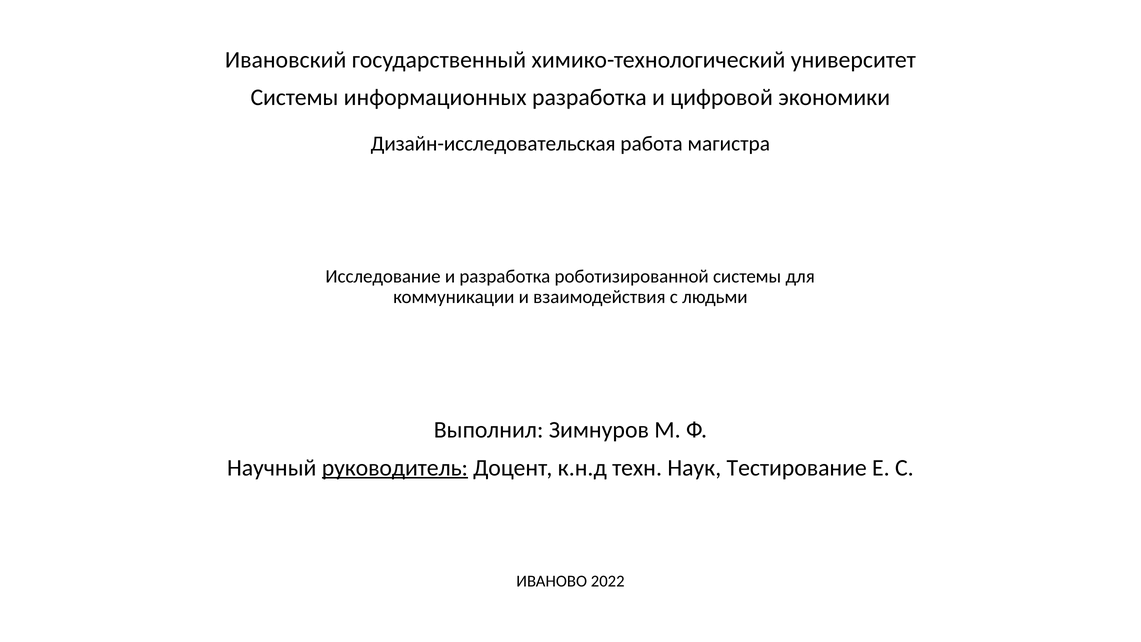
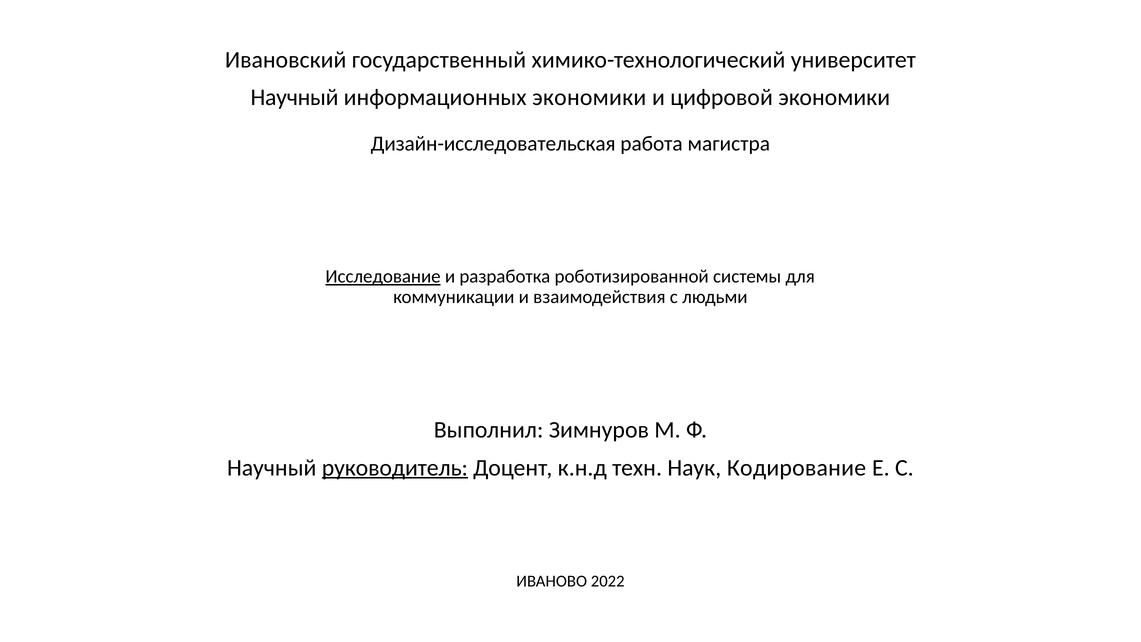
Системы: Системы -> Научный (295, 97)
информационных разработка: разработка -> экономики (589, 97)
Исследование underline: none -> present (383, 276)
Тестирование: Тестирование -> Кодирование (797, 468)
